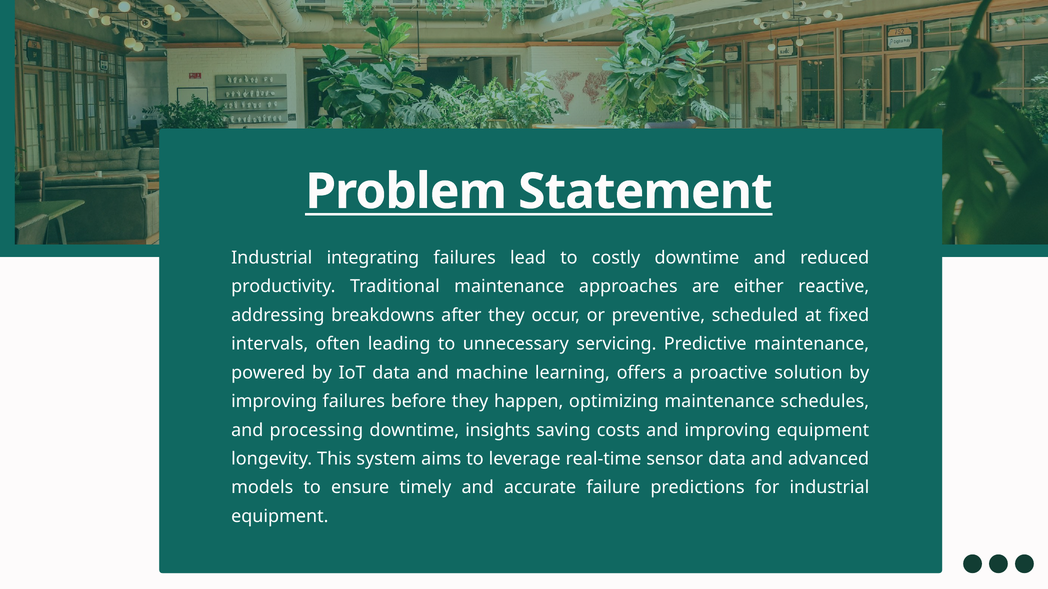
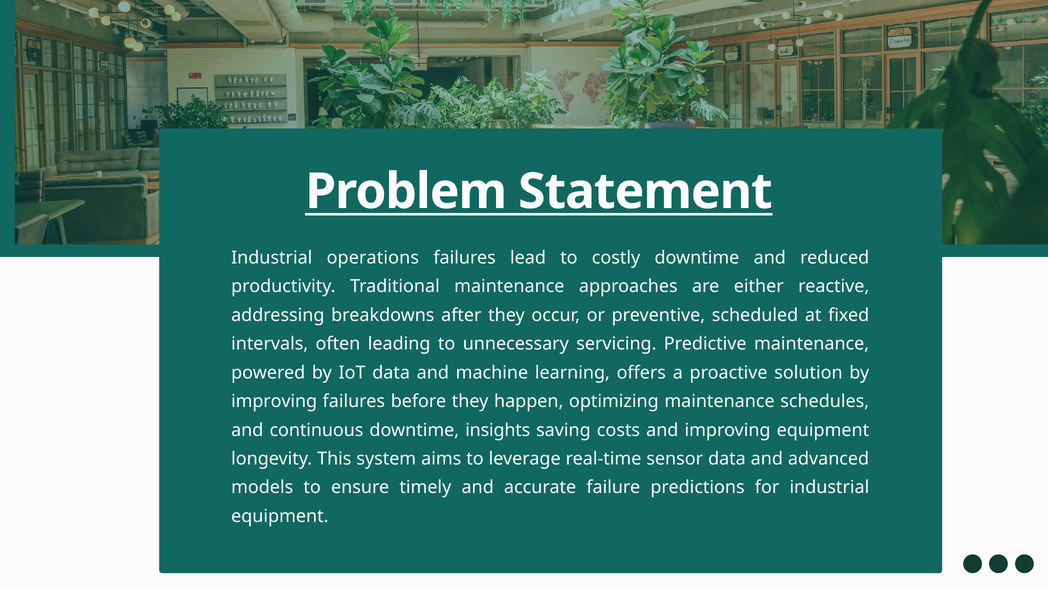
integrating: integrating -> operations (373, 258)
processing: processing -> continuous (316, 430)
